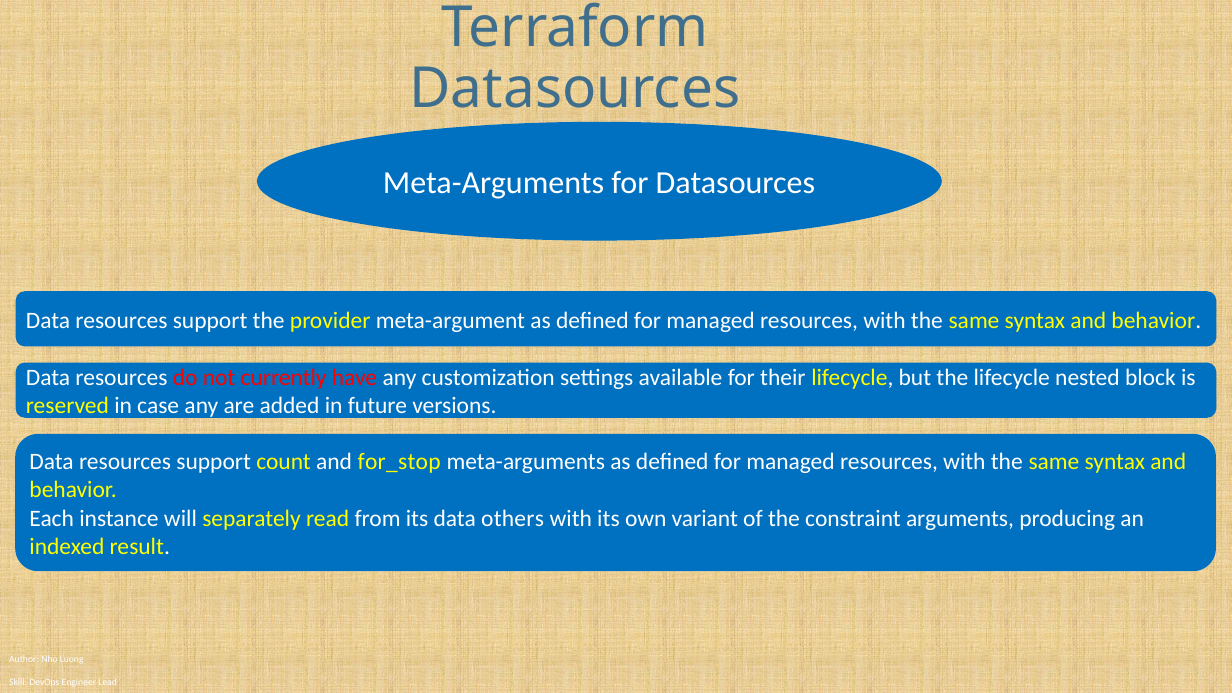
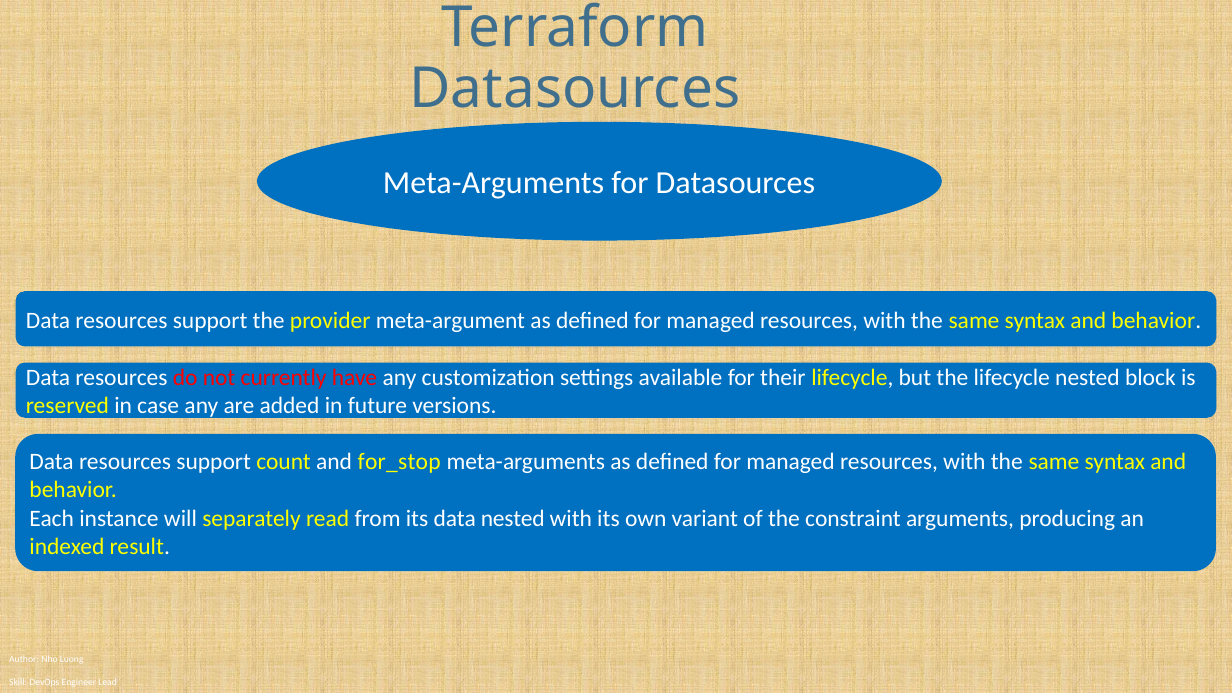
data others: others -> nested (513, 518)
